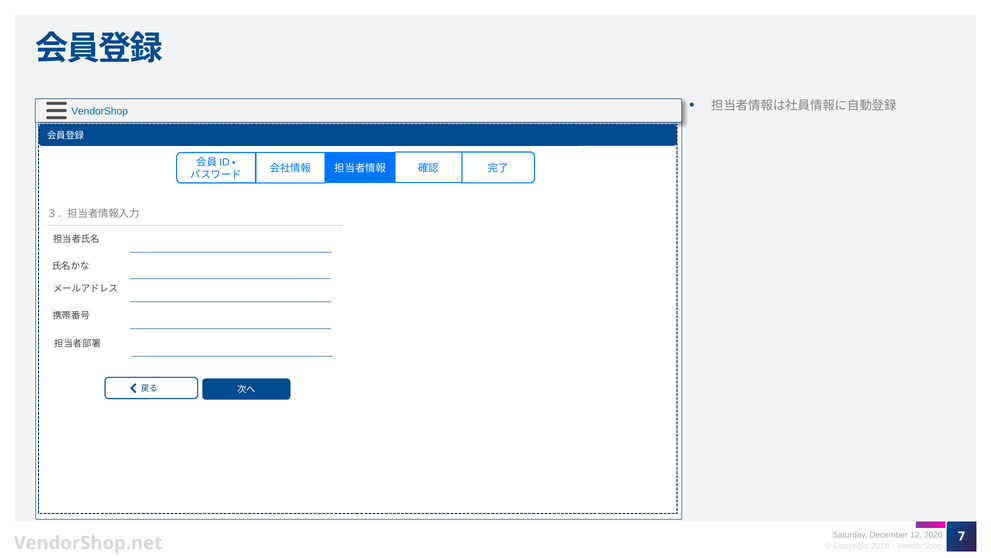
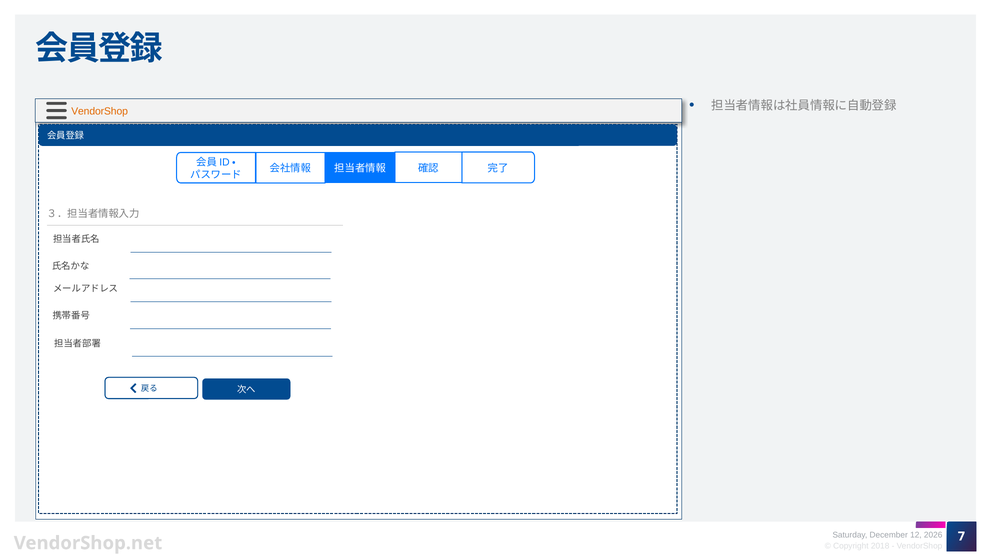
VendorShop colour: blue -> orange (100, 111)
